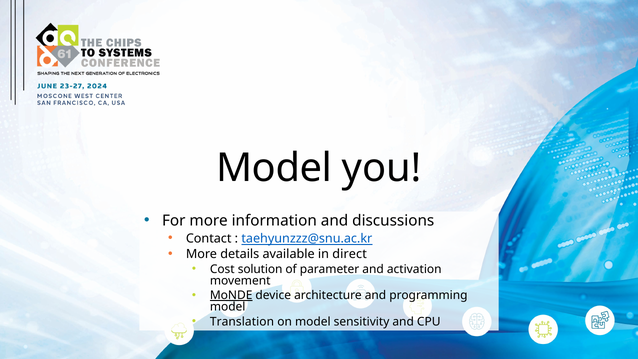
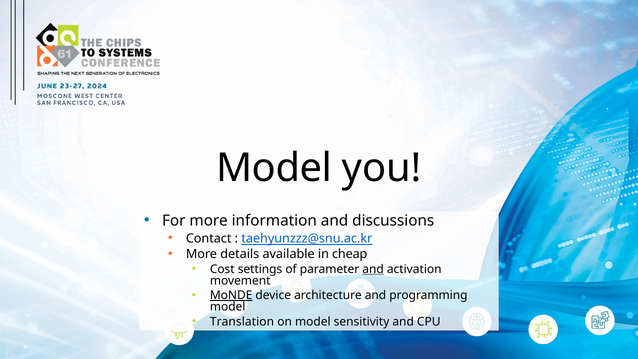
direct: direct -> cheap (350, 254)
solution: solution -> settings (260, 269)
and underline: none -> present (373, 269)
